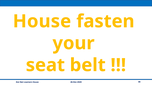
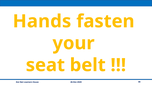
House: House -> Hands (42, 21)
